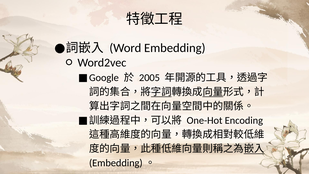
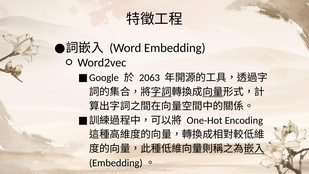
2005: 2005 -> 2063 (149, 78)
